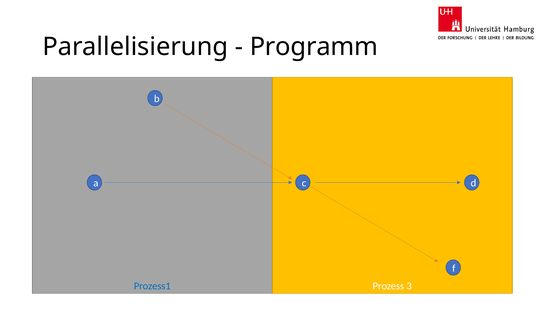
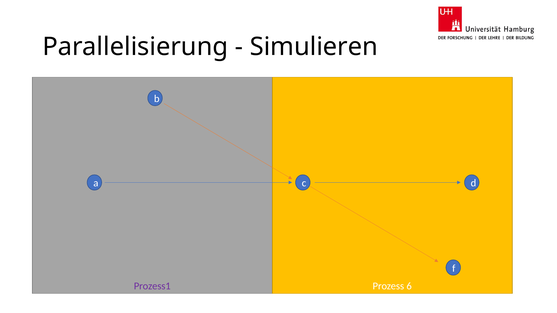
Programm: Programm -> Simulieren (314, 47)
Prozess1 colour: blue -> purple (152, 286)
3: 3 -> 6 (409, 286)
